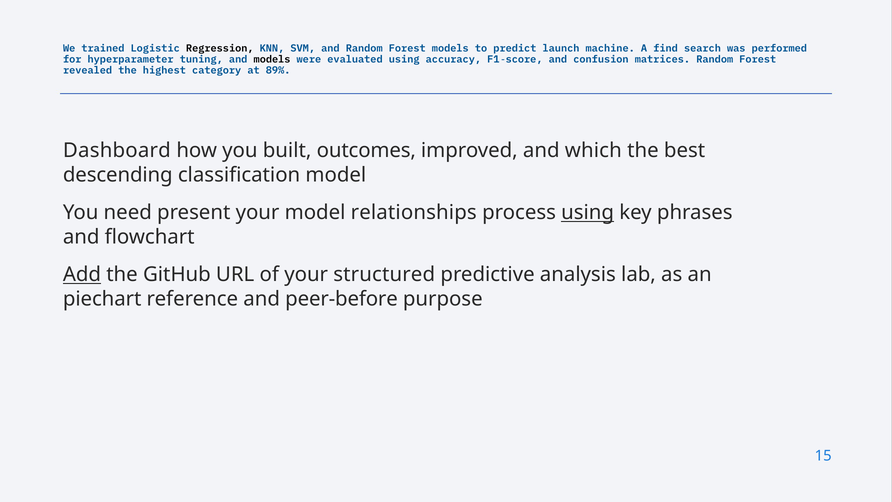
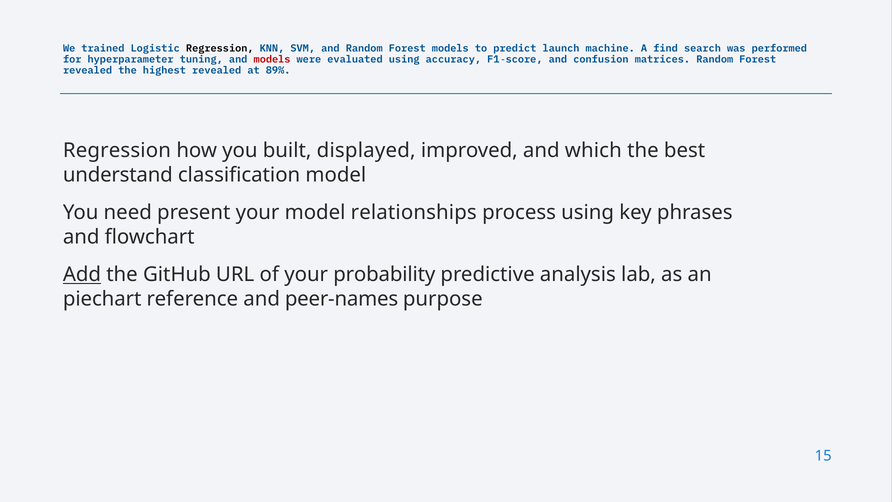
models colour: black -> red (272, 59)
highest category: category -> revealed (217, 70)
Dashboard: Dashboard -> Regression (117, 151)
outcomes: outcomes -> displayed (366, 151)
descending: descending -> understand (118, 175)
using underline: present -> none (588, 213)
structured: structured -> probability (384, 275)
peer-before: peer-before -> peer-names (342, 299)
